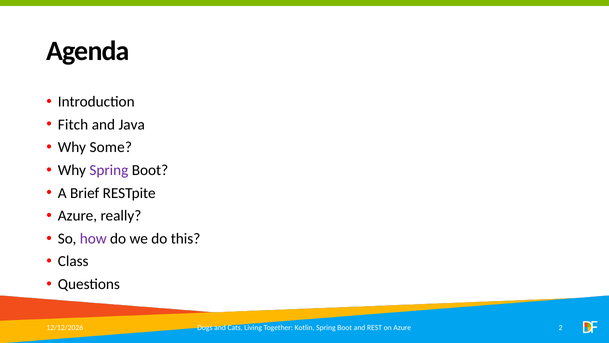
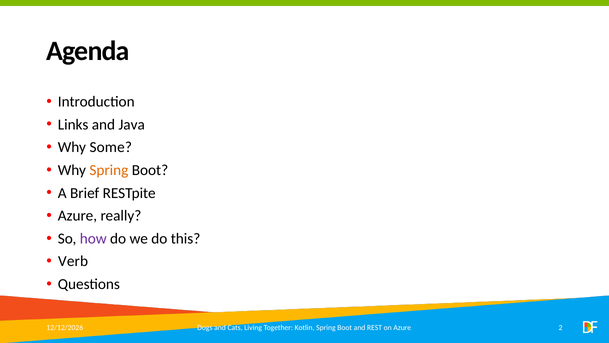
Fitch: Fitch -> Links (73, 124)
Spring colour: purple -> orange (109, 170)
Class: Class -> Verb (73, 261)
